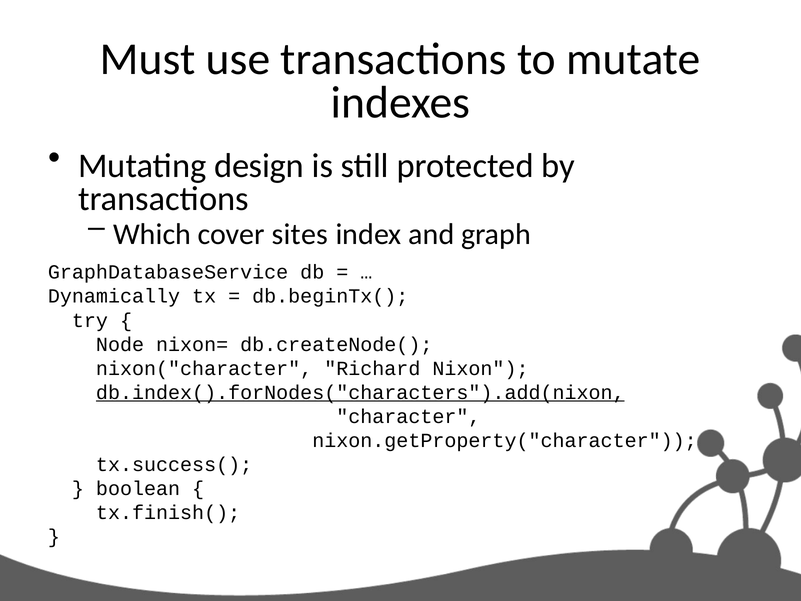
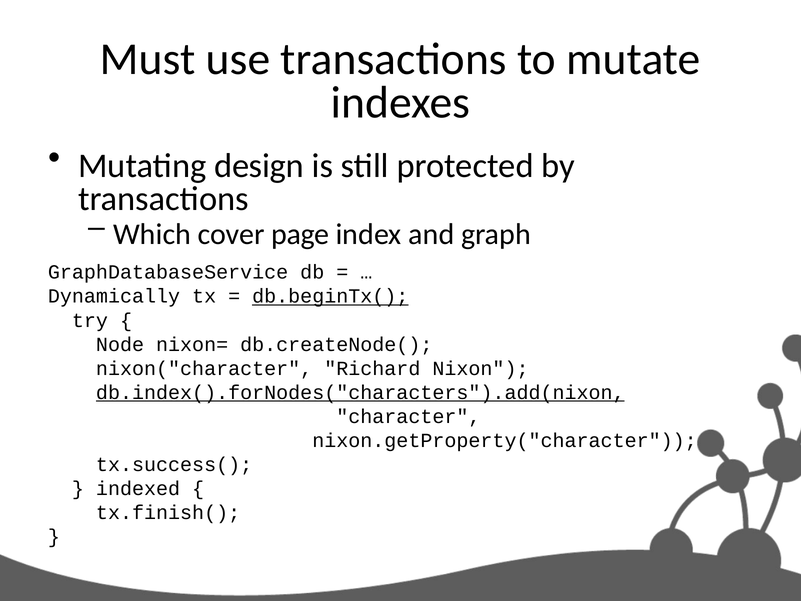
sites: sites -> page (300, 234)
db.beginTx( underline: none -> present (330, 296)
boolean: boolean -> indexed (138, 488)
